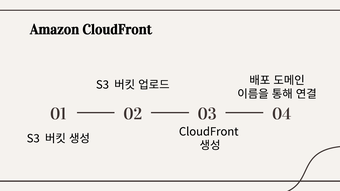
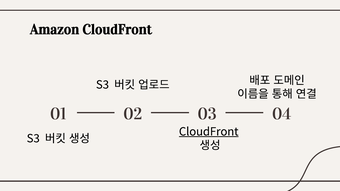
CloudFront underline: none -> present (209, 132)
